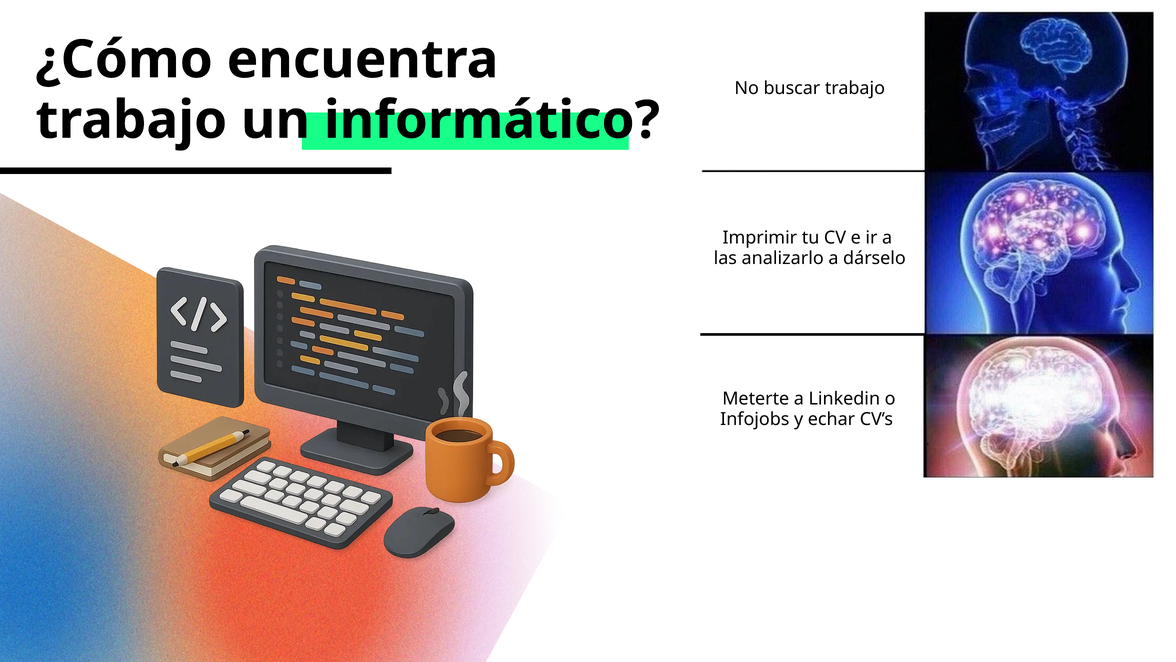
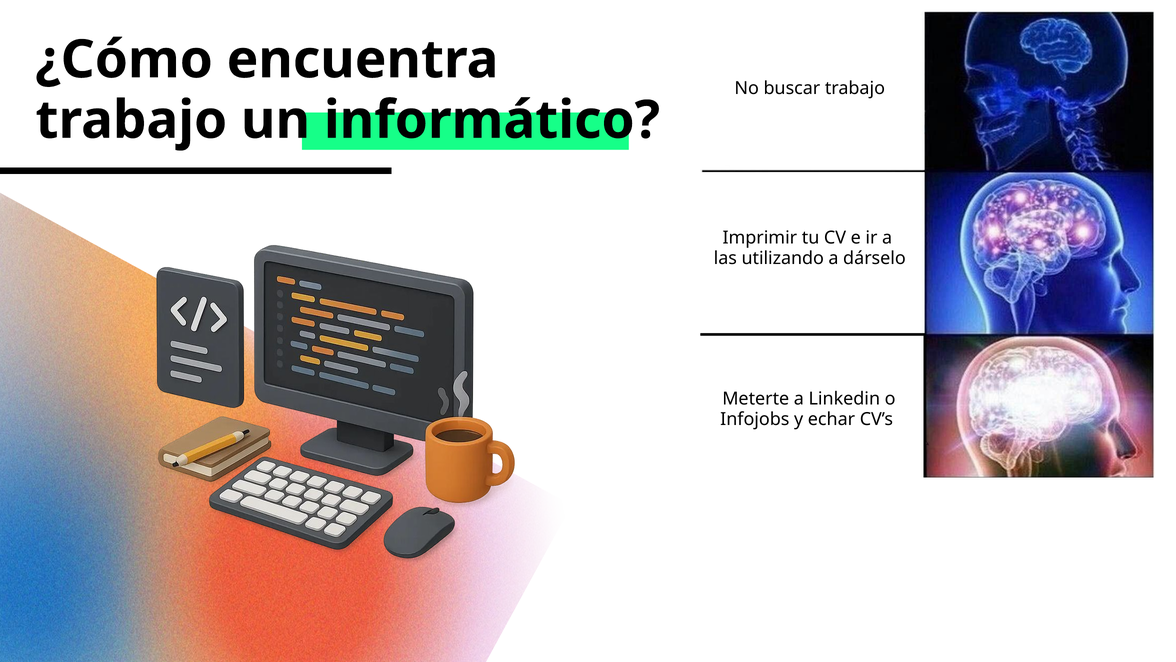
las analizarlo: analizarlo -> utilizando (783, 258)
